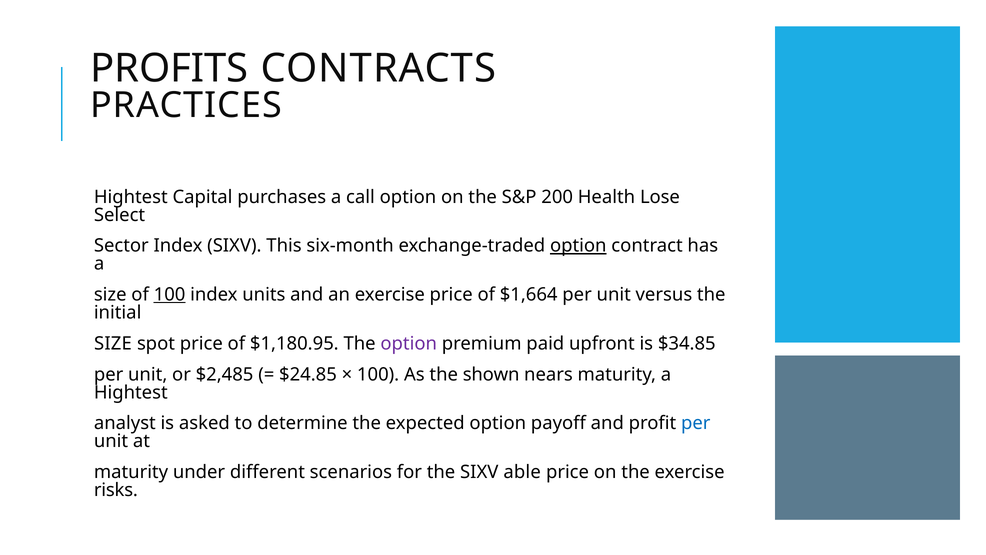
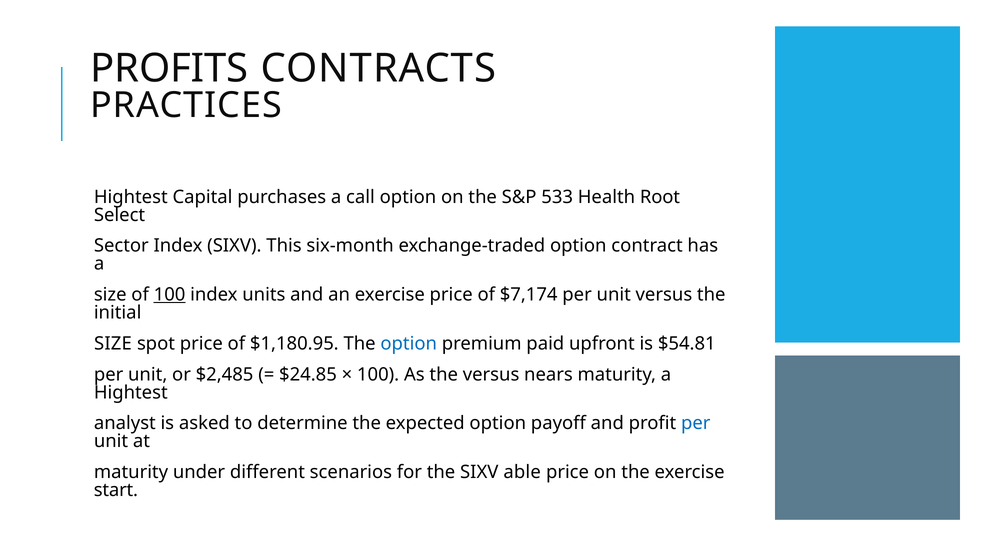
200: 200 -> 533 (557, 197)
Lose: Lose -> Root (660, 197)
option underline: present -> none (578, 246)
$1,664: $1,664 -> $7,174 (529, 294)
option colour: purple -> blue (409, 343)
$34.85: $34.85 -> $54.81 (687, 343)
the shown: shown -> versus (491, 374)
risks: risks -> start (116, 490)
